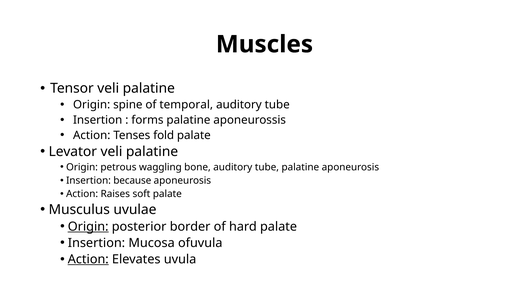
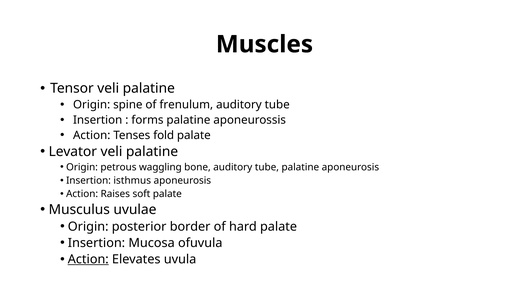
temporal: temporal -> frenulum (186, 105)
because: because -> isthmus (132, 181)
Origin underline: present -> none (88, 227)
